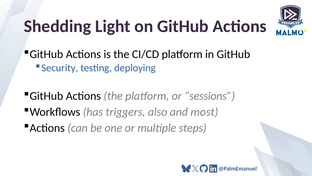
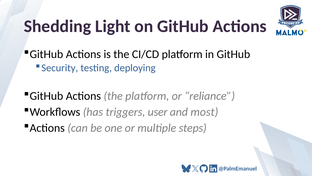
sessions: sessions -> reliance (210, 96)
also: also -> user (158, 112)
